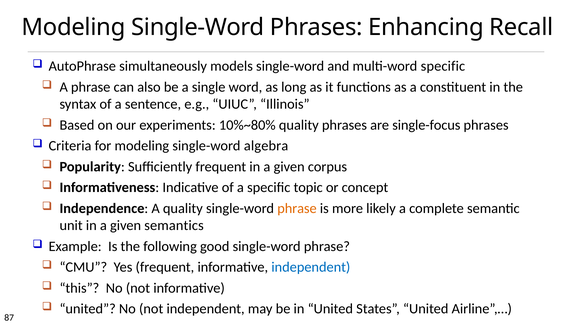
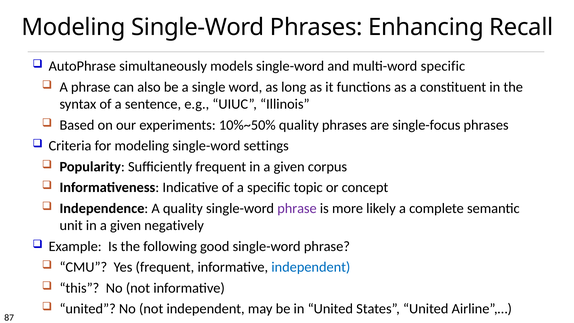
10%~80%: 10%~80% -> 10%~50% (247, 125)
algebra: algebra -> settings (266, 146)
phrase colour: orange -> purple (297, 208)
semantics: semantics -> negatively (174, 225)
